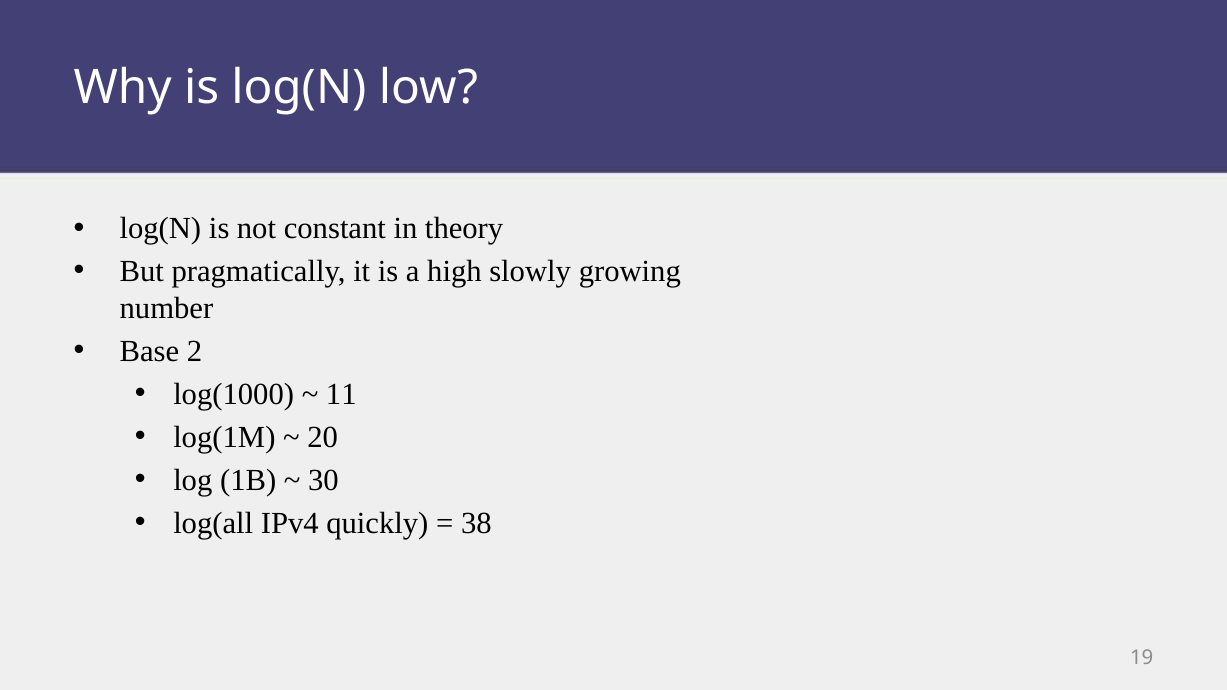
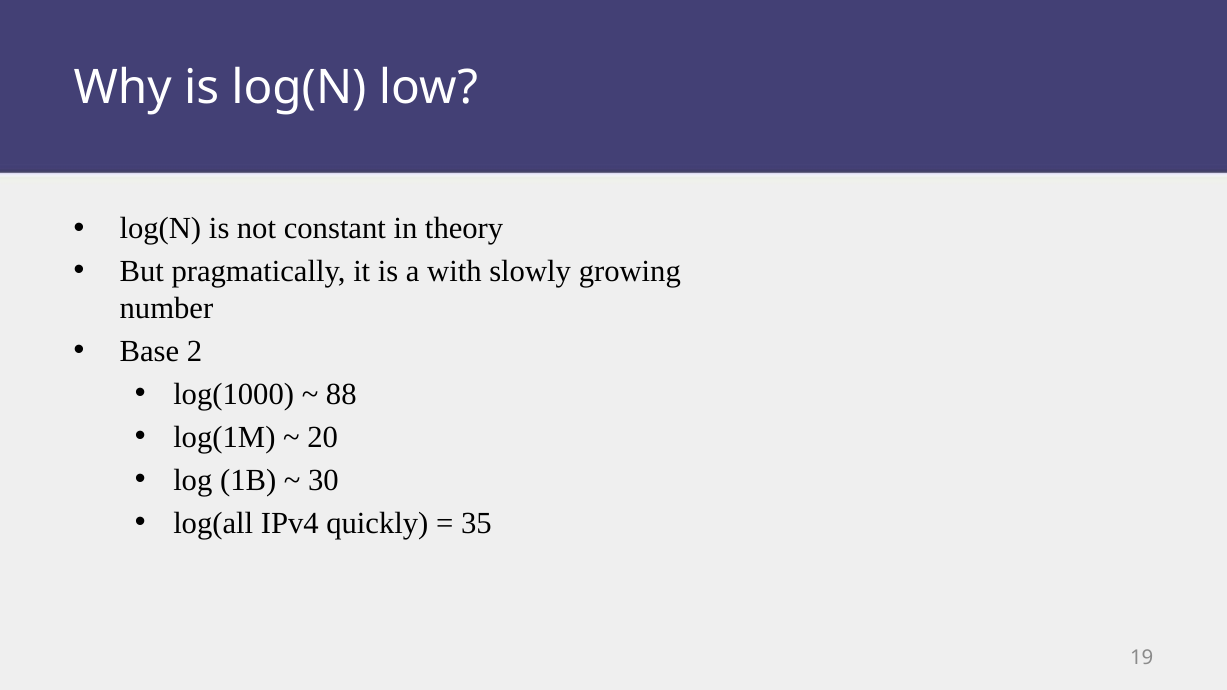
high: high -> with (454, 272)
11: 11 -> 88 (341, 394)
38: 38 -> 35 (476, 523)
